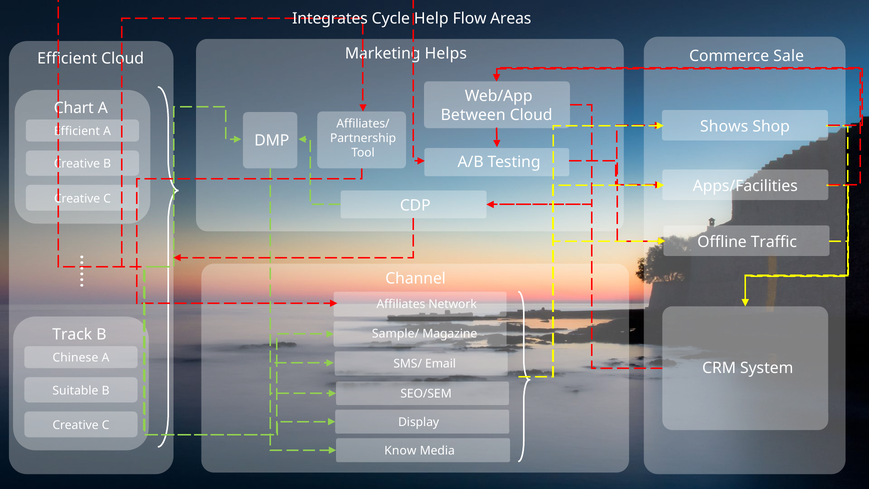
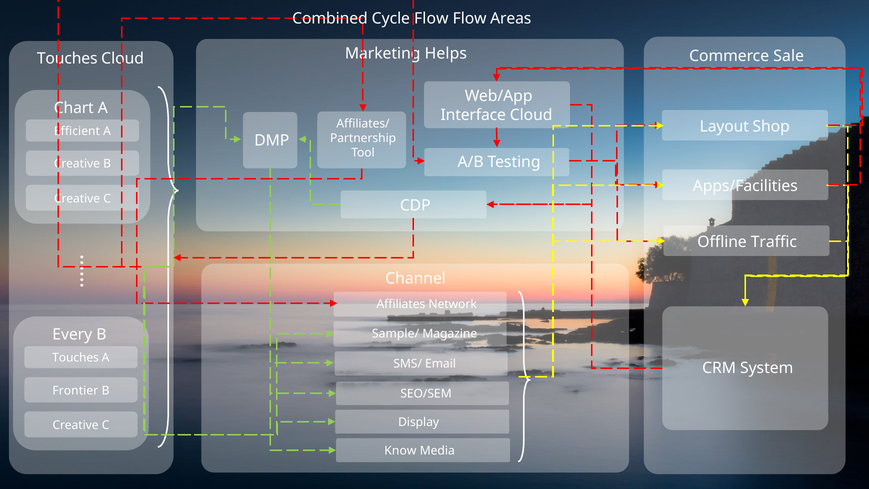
Integrates: Integrates -> Combined (330, 19)
Cycle Help: Help -> Flow (431, 19)
Efficient: Efficient -> Touches (67, 58)
Between: Between -> Interface (473, 115)
Shows: Shows -> Layout (724, 127)
Track: Track -> Every (72, 334)
Chinese: Chinese -> Touches (76, 358)
Suitable: Suitable -> Frontier (75, 390)
